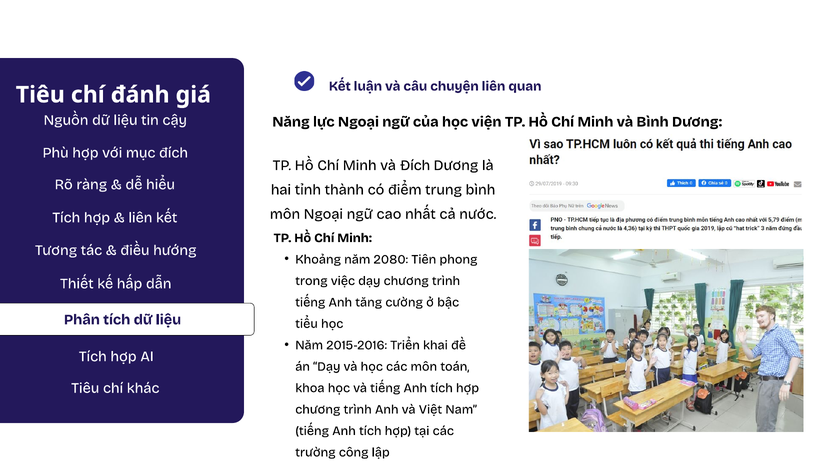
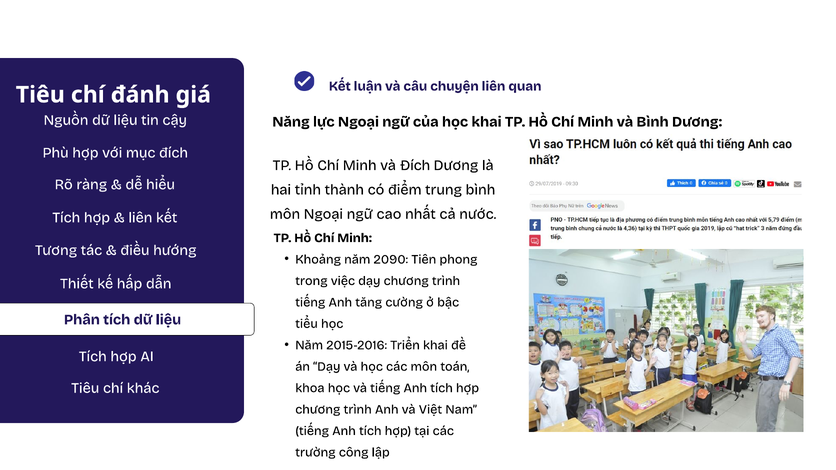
học viện: viện -> khai (487, 122)
2080: 2080 -> 2090 (391, 259)
